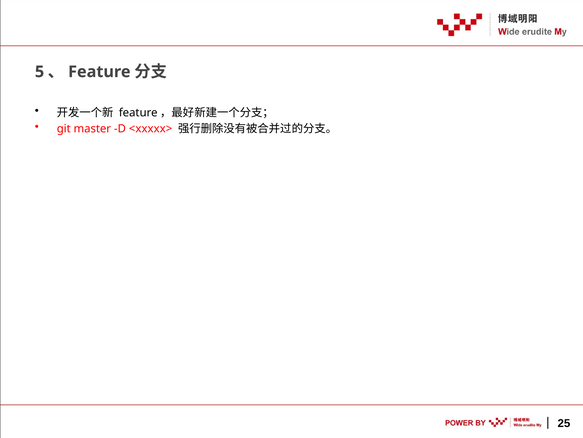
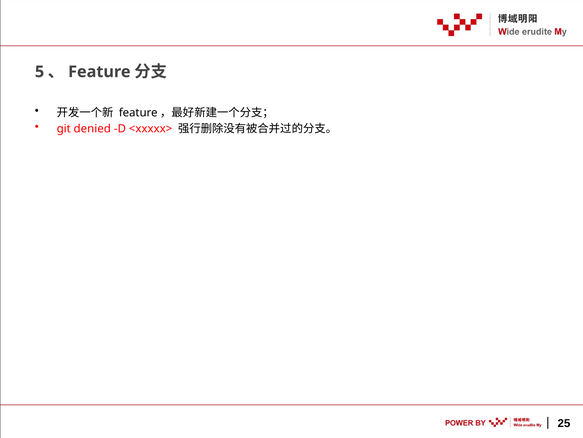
master: master -> denied (92, 128)
